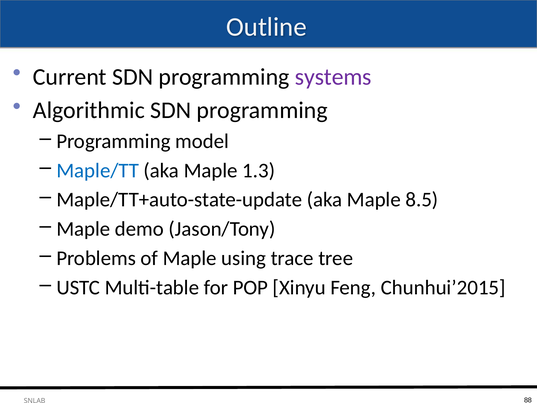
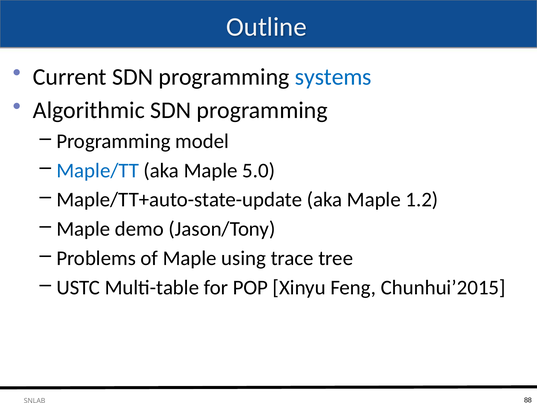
systems colour: purple -> blue (333, 77)
1.3: 1.3 -> 5.0 (259, 170)
8.5: 8.5 -> 1.2 (422, 200)
